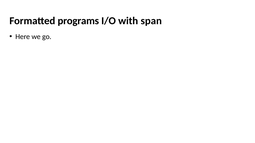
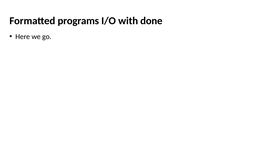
span: span -> done (151, 21)
